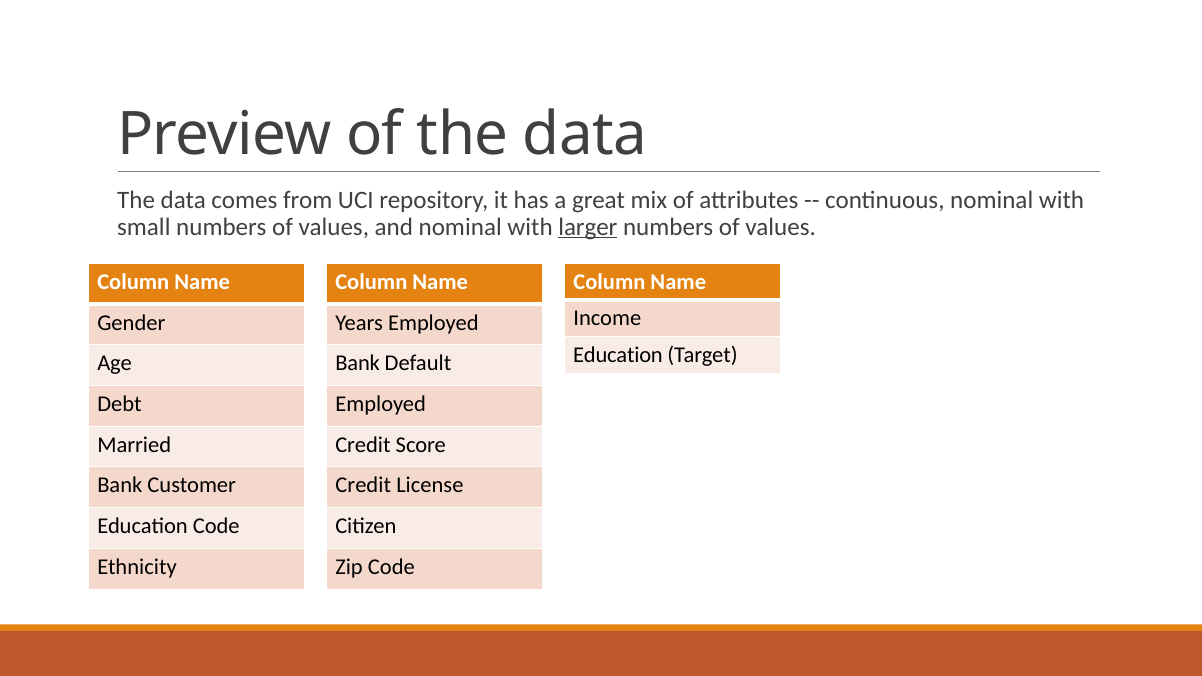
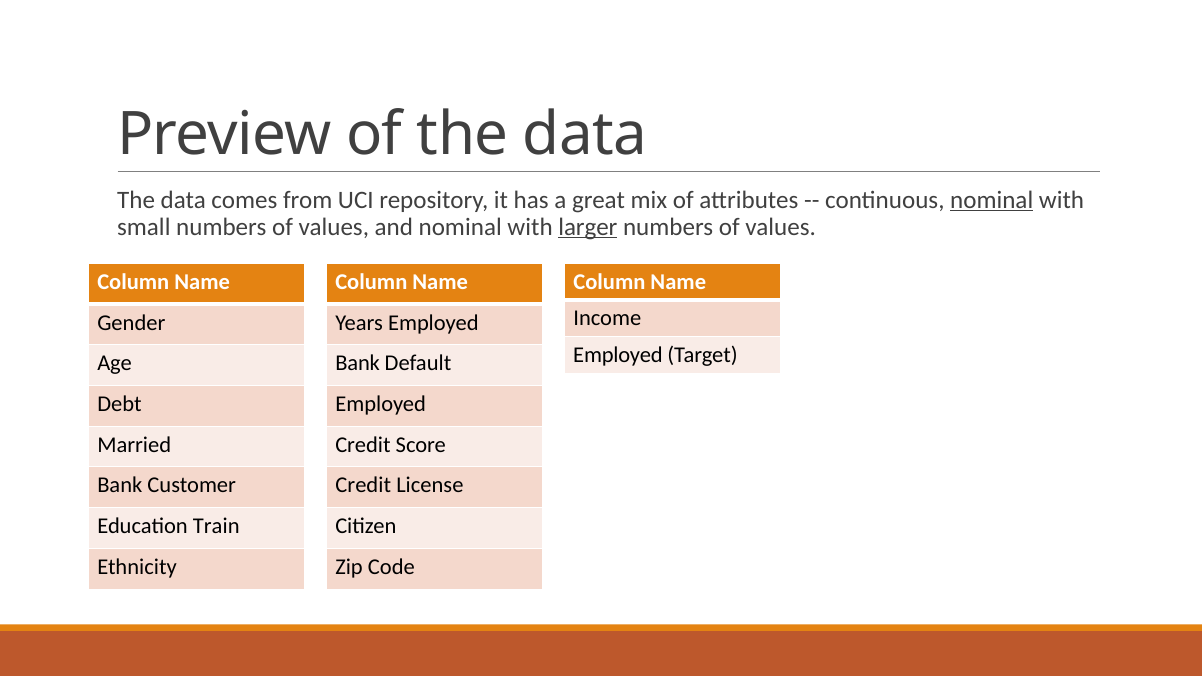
nominal underline: none -> present (992, 200)
Education: Education -> Employed (618, 355)
Education Code: Code -> Train (216, 526)
